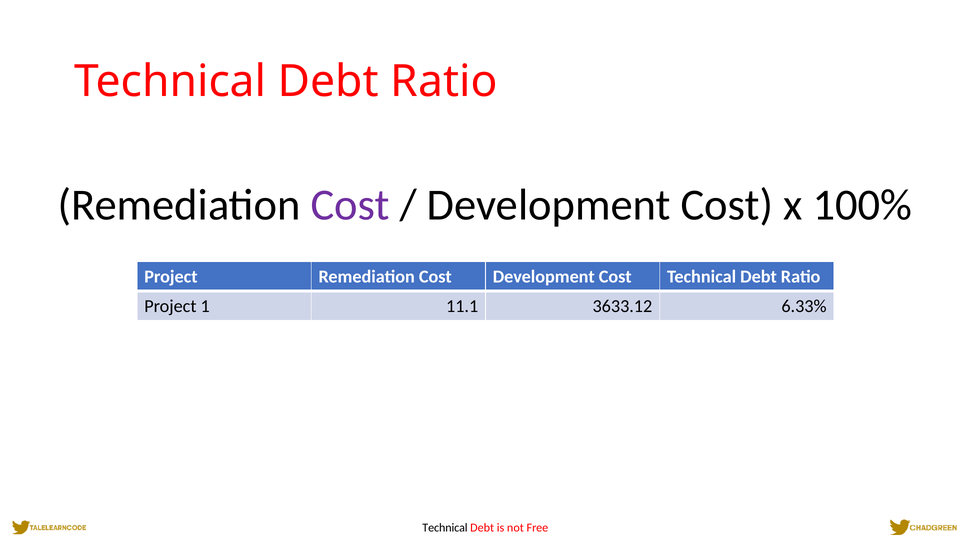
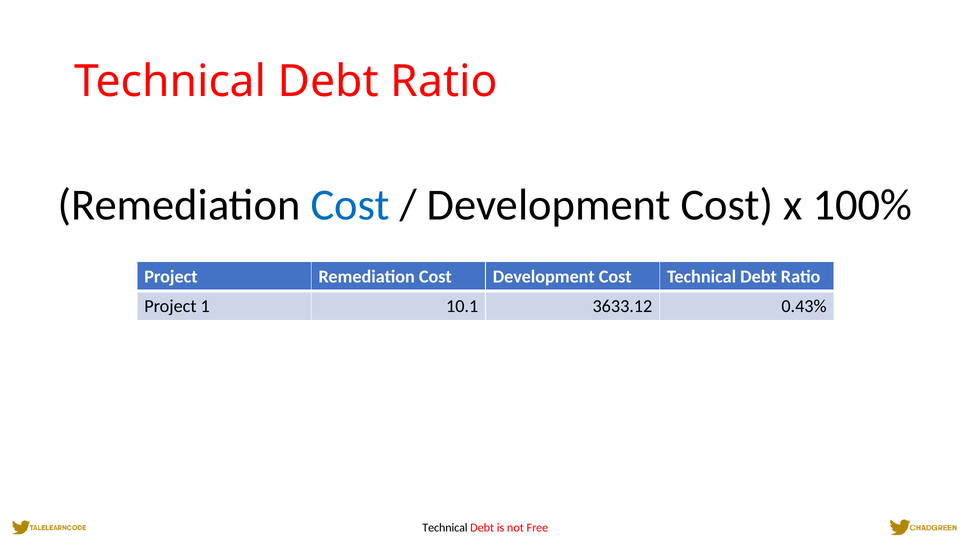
Cost colour: purple -> blue (350, 205)
11.1: 11.1 -> 10.1 (462, 306)
6.33%: 6.33% -> 0.43% (804, 306)
